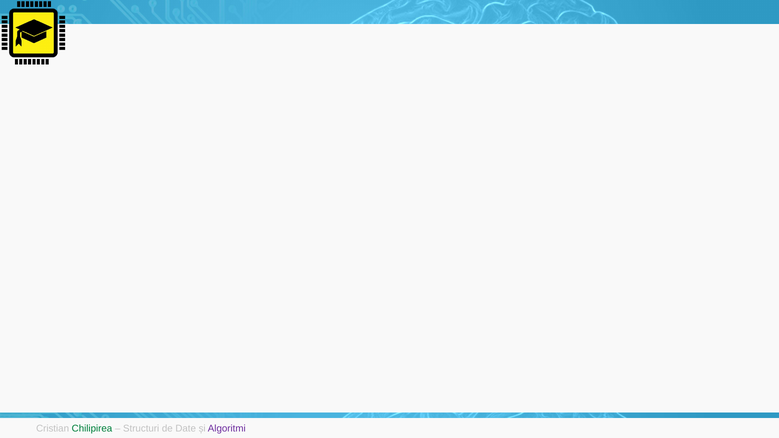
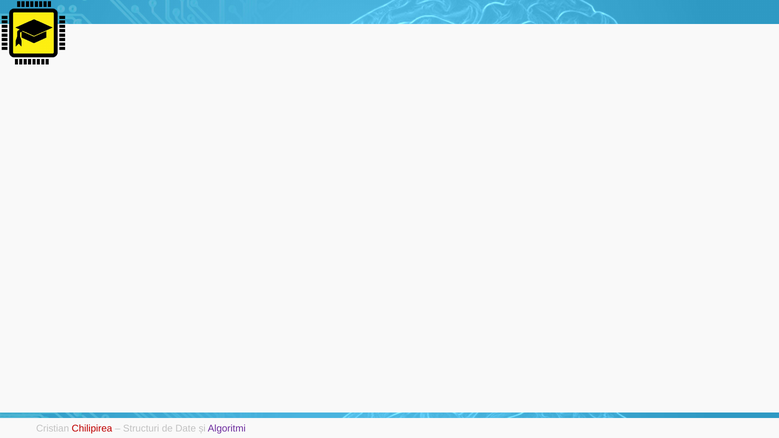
Chilipirea colour: green -> red (92, 429)
